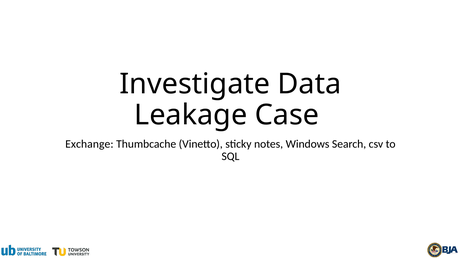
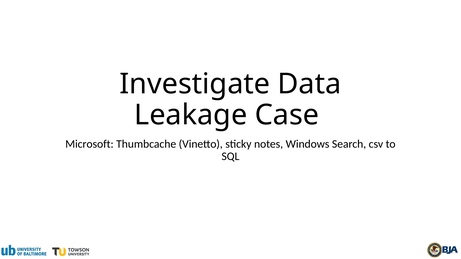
Exchange: Exchange -> Microsoft (89, 144)
